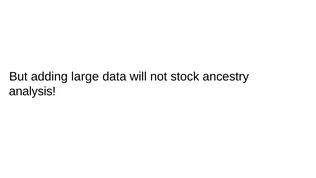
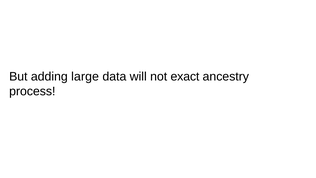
stock: stock -> exact (185, 76)
analysis: analysis -> process (32, 91)
